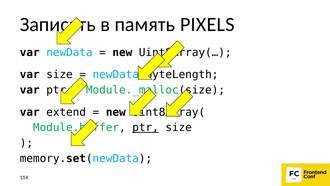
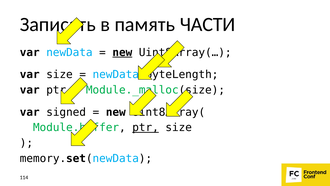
PIXELS: PIXELS -> ЧАСТИ (208, 24)
new underline: none -> present (122, 52)
extend: extend -> signed (66, 112)
